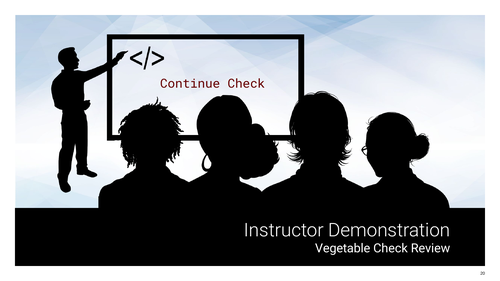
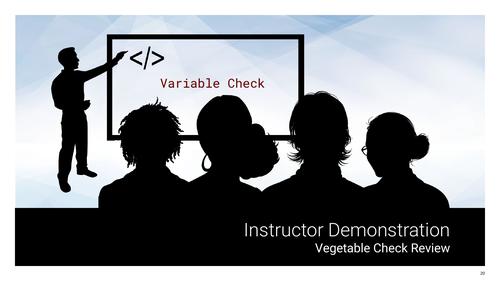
Continue: Continue -> Variable (190, 84)
